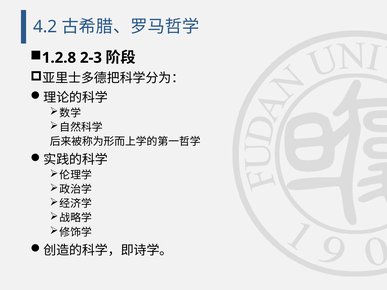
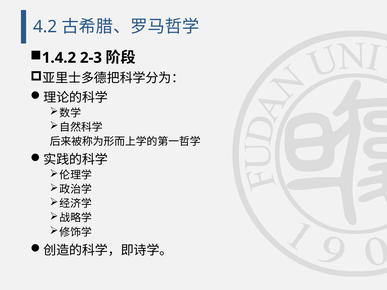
1.2.8: 1.2.8 -> 1.4.2 (59, 58)
